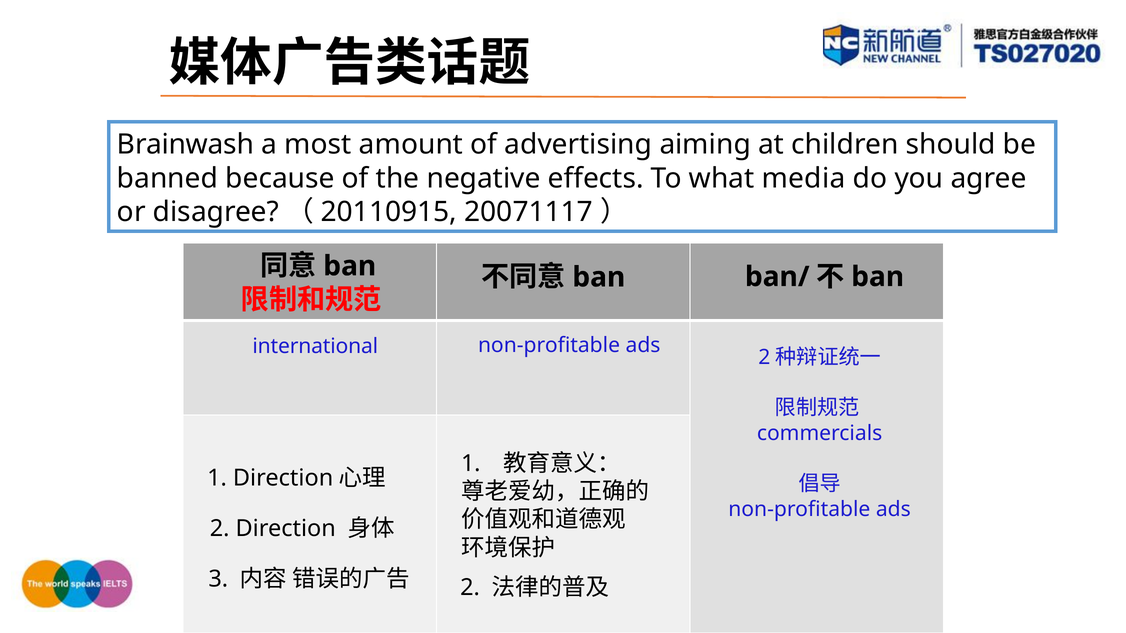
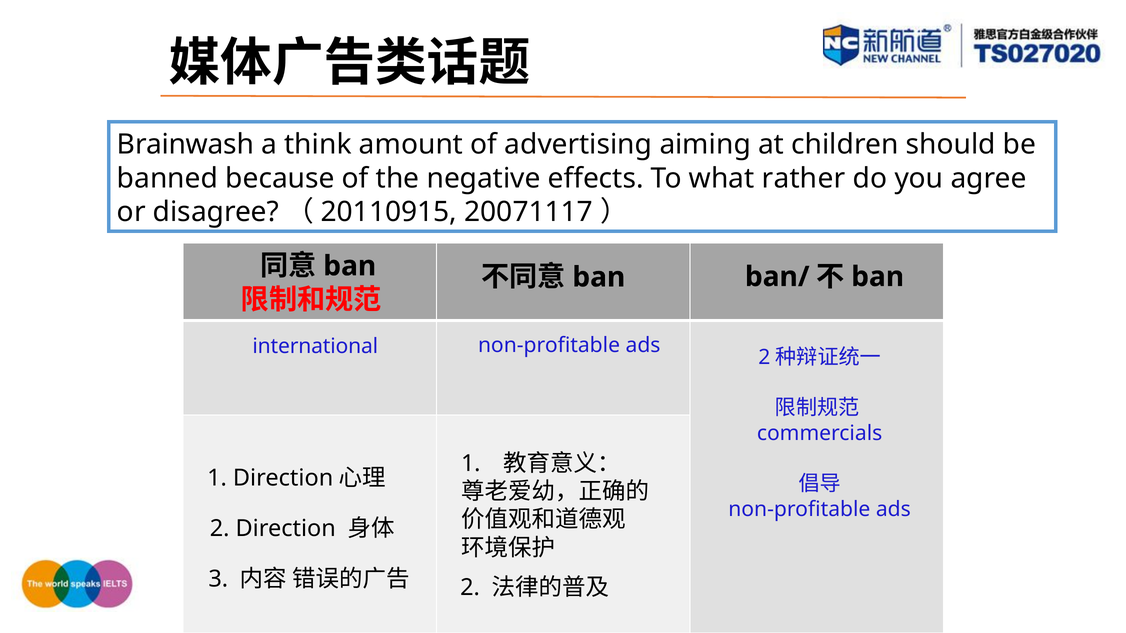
most: most -> think (318, 145)
media: media -> rather (804, 179)
